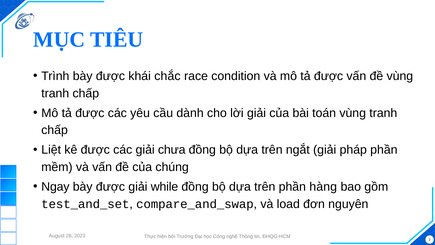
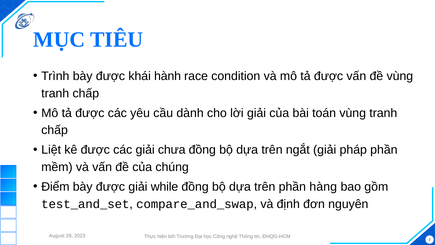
chắc: chắc -> hành (168, 76)
Ngay: Ngay -> Điểm (55, 187)
load: load -> định (288, 204)
